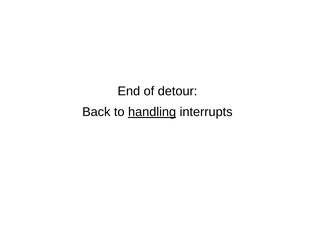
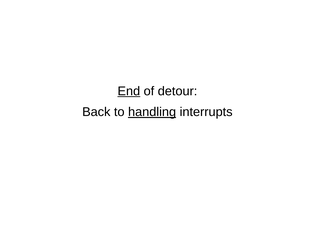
End underline: none -> present (129, 91)
